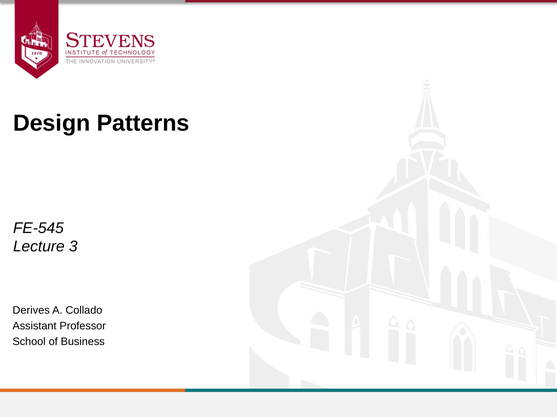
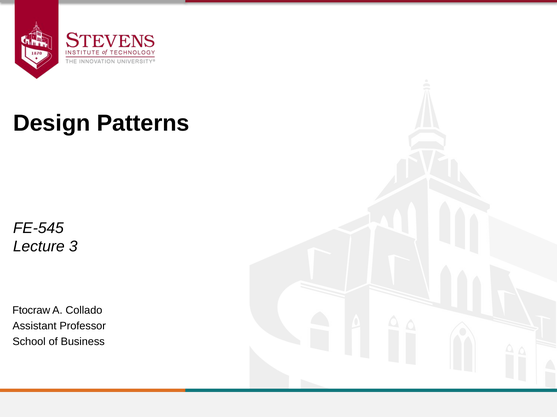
Derives: Derives -> Ftocraw (31, 311)
